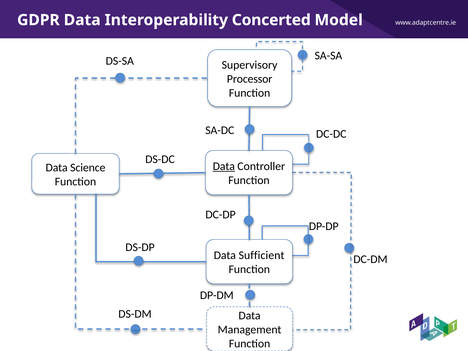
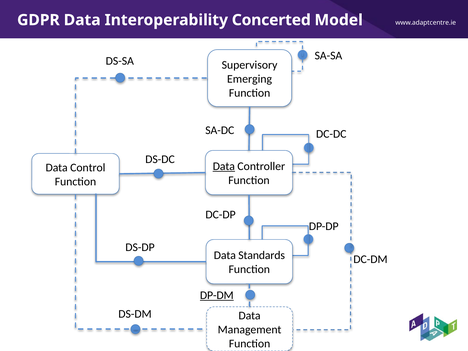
Processor: Processor -> Emerging (250, 79)
Science: Science -> Control (88, 168)
Sufficient: Sufficient -> Standards (262, 255)
DP-DM underline: none -> present (217, 295)
